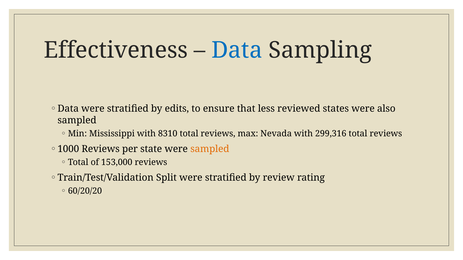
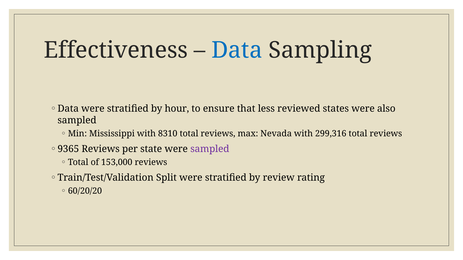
edits: edits -> hour (177, 109)
1000: 1000 -> 9365 (68, 149)
sampled colour: orange -> purple (210, 149)
